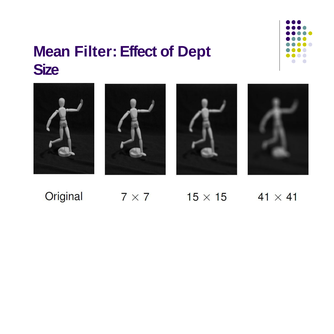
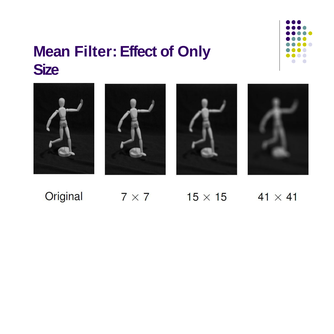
Dept: Dept -> Only (194, 52)
